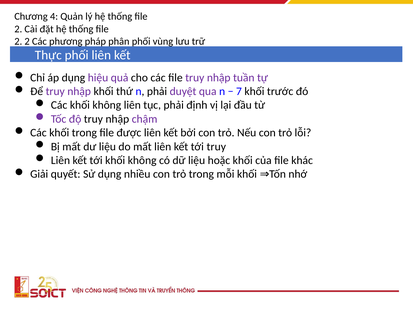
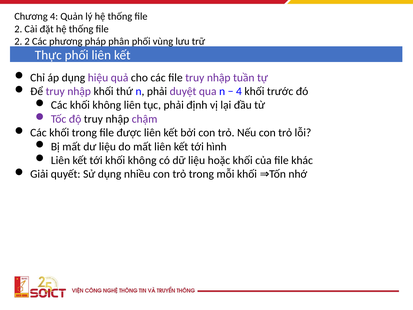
7: 7 -> 4 (239, 91)
tới truy: truy -> hình (216, 146)
